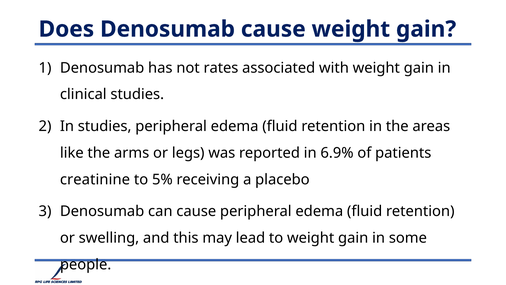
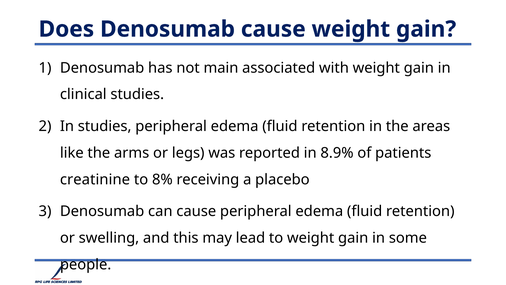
rates: rates -> main (221, 68)
6.9%: 6.9% -> 8.9% (337, 153)
5%: 5% -> 8% (162, 179)
